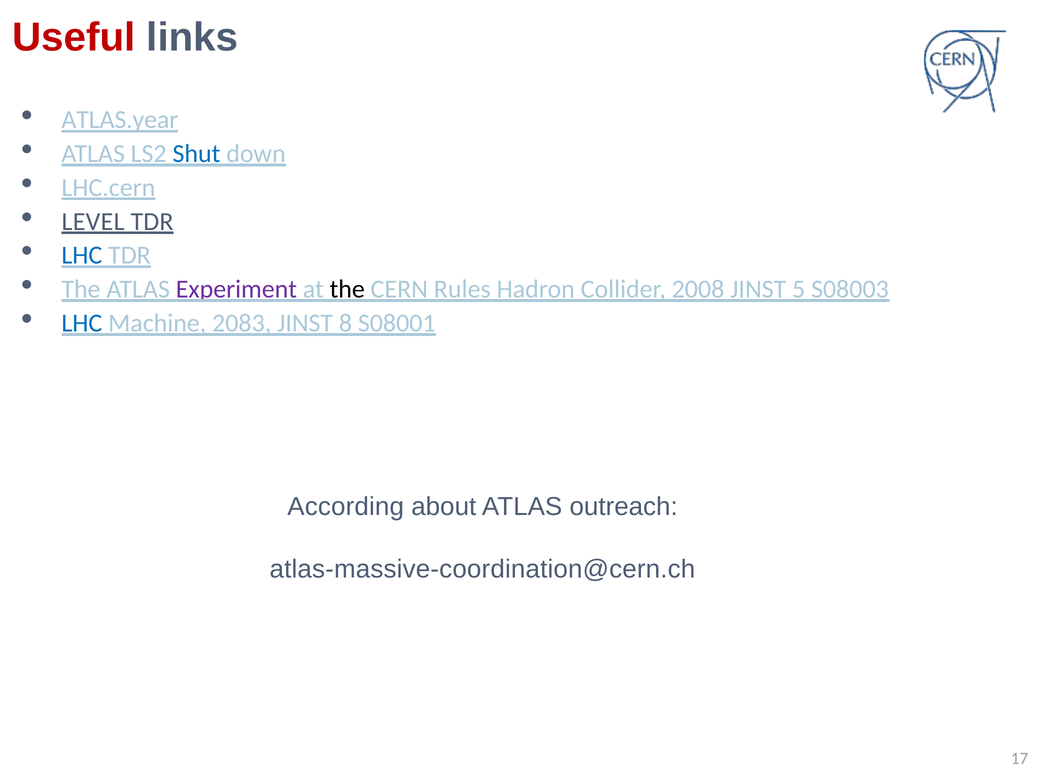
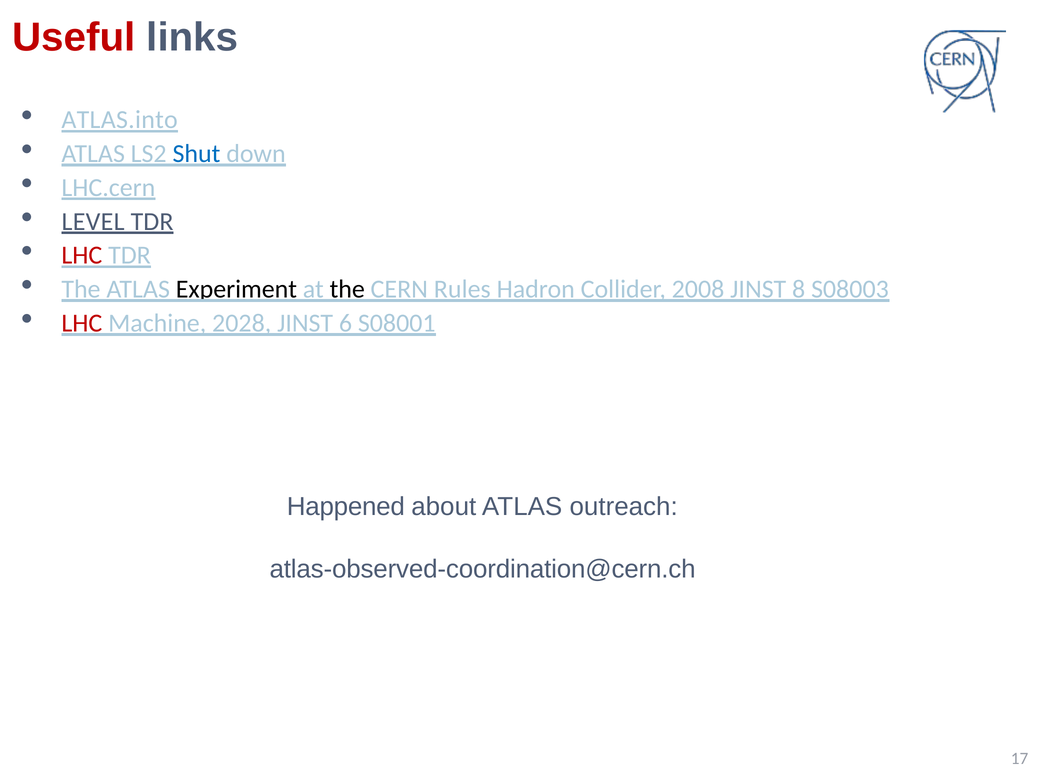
ATLAS.year: ATLAS.year -> ATLAS.into (120, 120)
LHC colour: blue -> red (82, 255)
Experiment colour: purple -> black (236, 289)
5: 5 -> 8 (799, 289)
LHC colour: blue -> red (82, 323)
2083: 2083 -> 2028 (242, 323)
8: 8 -> 6 (345, 323)
According: According -> Happened (346, 507)
atlas-massive-coordination@cern.ch: atlas-massive-coordination@cern.ch -> atlas-observed-coordination@cern.ch (483, 569)
